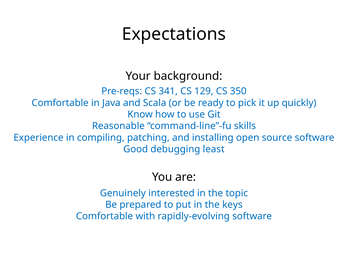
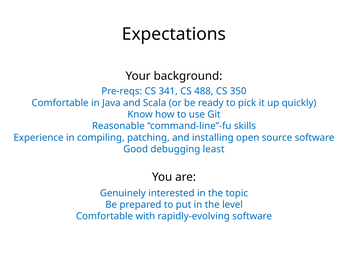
129: 129 -> 488 (204, 91)
keys: keys -> level (232, 205)
